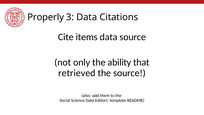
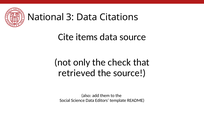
Properly: Properly -> National (46, 17)
ability: ability -> check (119, 62)
